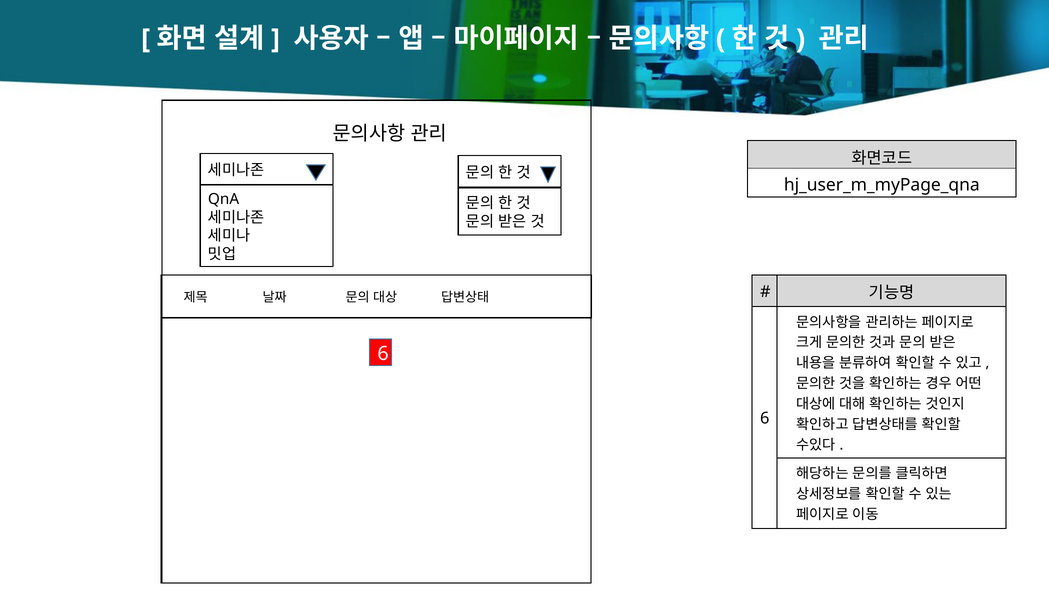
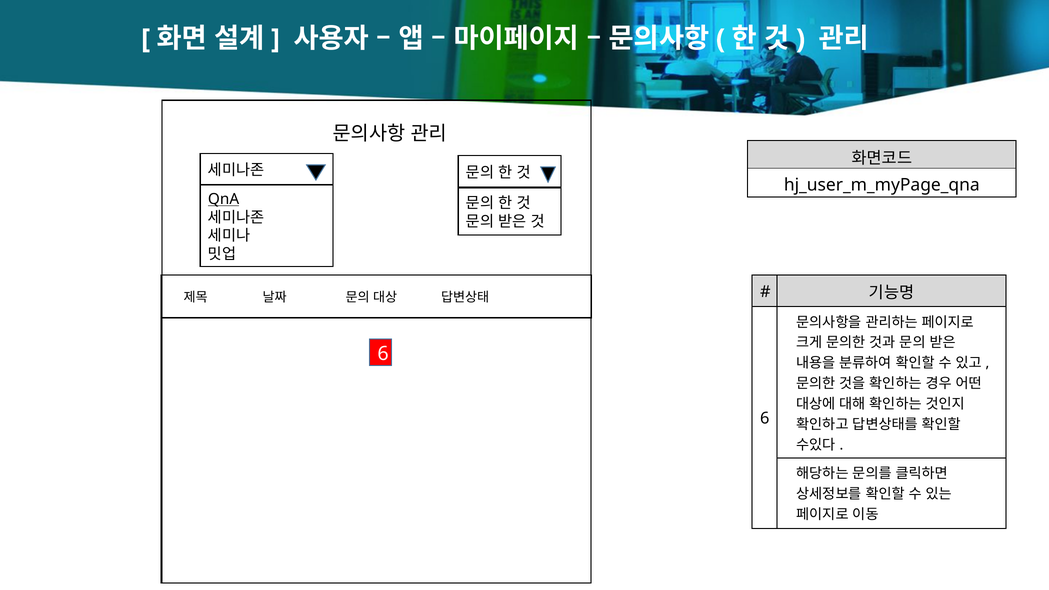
QnA underline: none -> present (224, 199)
